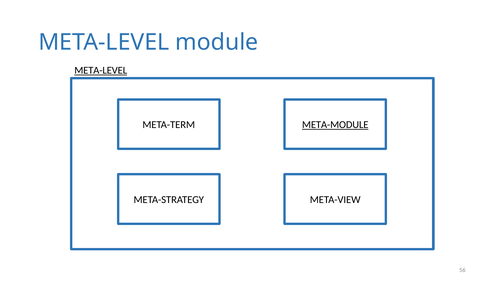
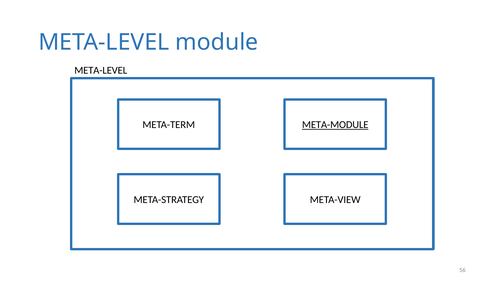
META-LEVEL underline: present -> none (101, 71)
